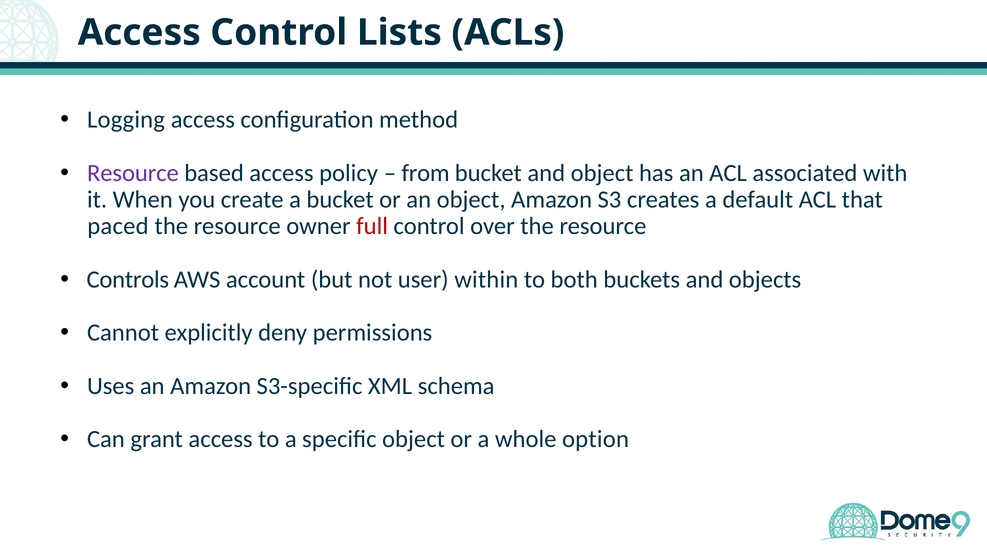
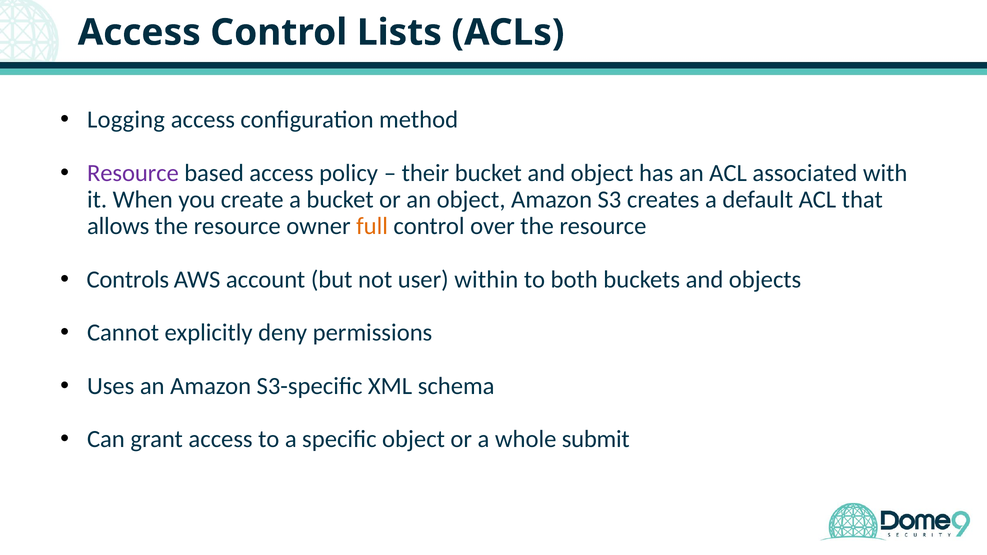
from: from -> their (425, 173)
paced: paced -> allows (118, 226)
full colour: red -> orange (372, 226)
option: option -> submit (596, 439)
